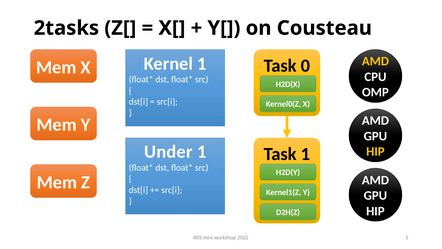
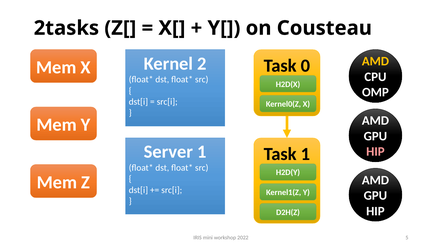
Kernel 1: 1 -> 2 (202, 64)
Under: Under -> Server (168, 152)
HIP colour: yellow -> pink (375, 151)
